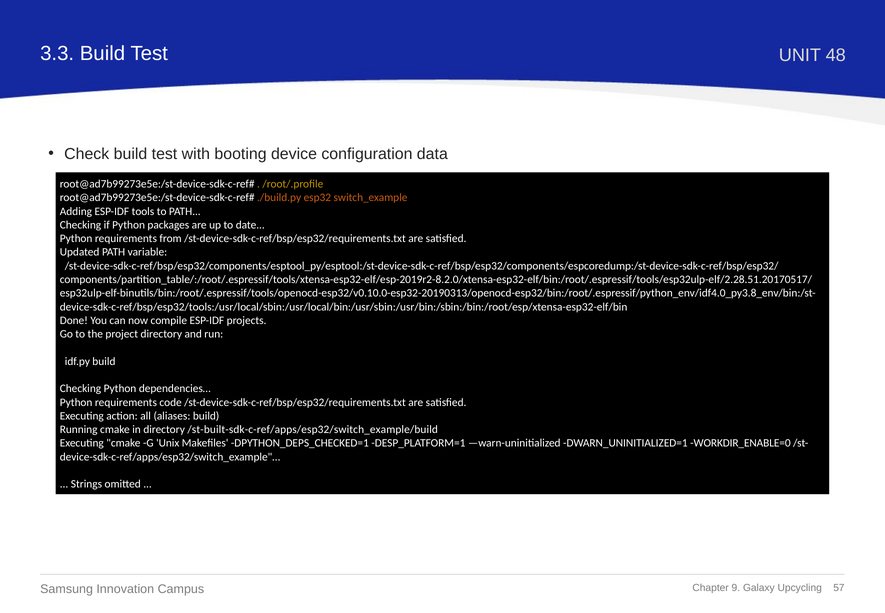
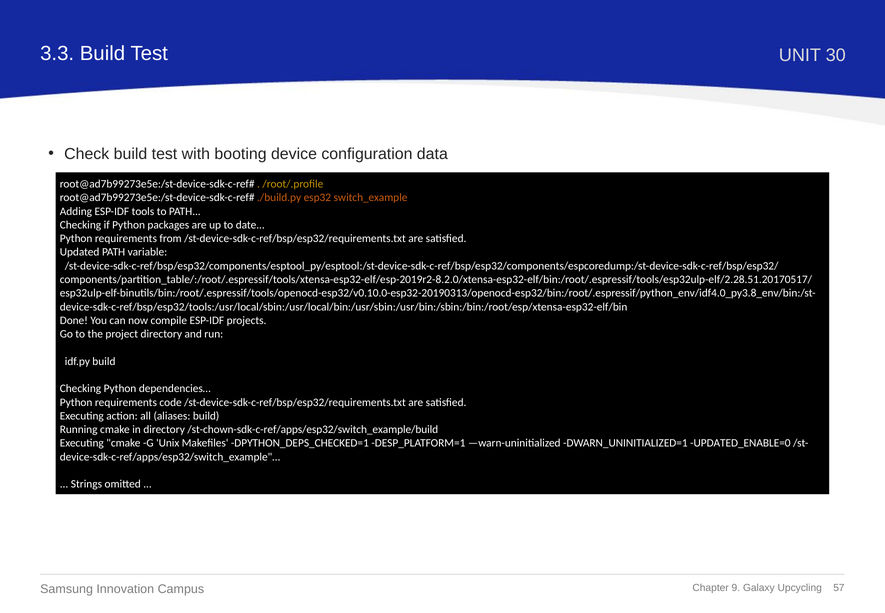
48: 48 -> 30 (836, 55)
/st-built-sdk-c-ref/apps/esp32/switch_example/build: /st-built-sdk-c-ref/apps/esp32/switch_example/build -> /st-chown-sdk-c-ref/apps/esp32/switch_example/build (313, 429)
WORKDIR_ENABLE=0: WORKDIR_ENABLE=0 -> UPDATED_ENABLE=0 (740, 443)
